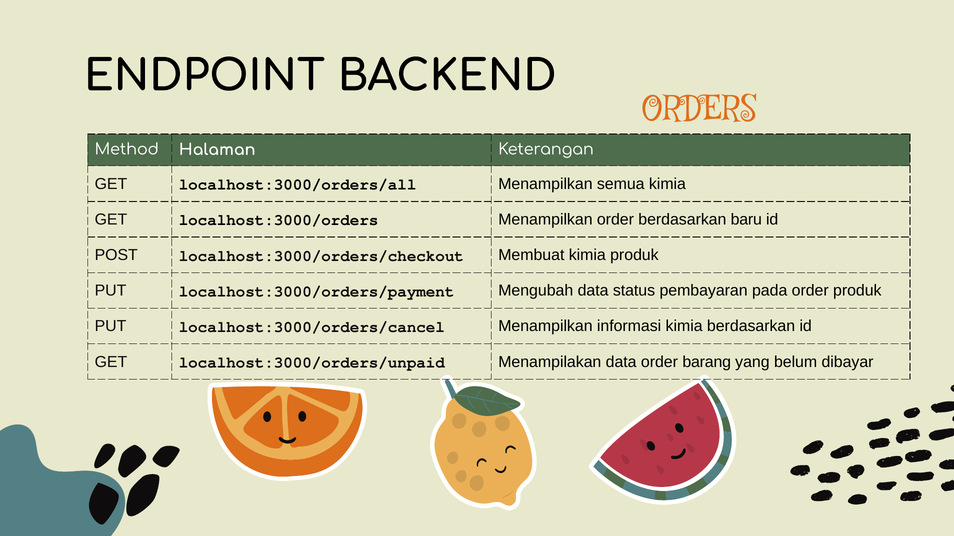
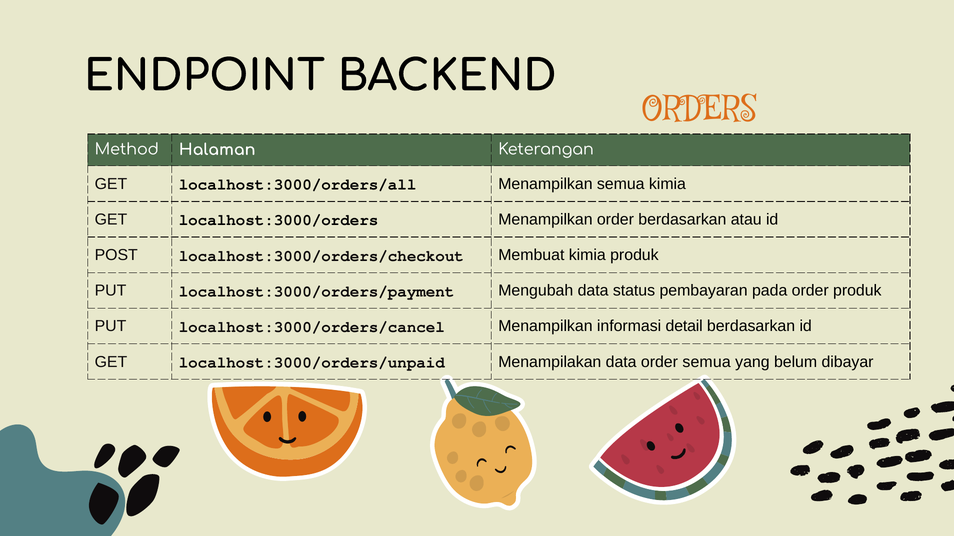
baru: baru -> atau (746, 220)
informasi kimia: kimia -> detail (684, 327)
order barang: barang -> semua (707, 362)
